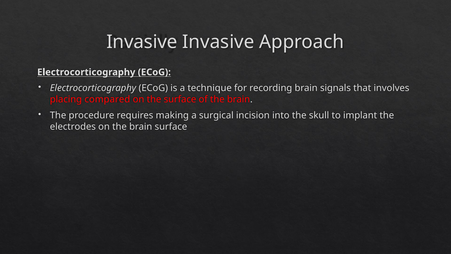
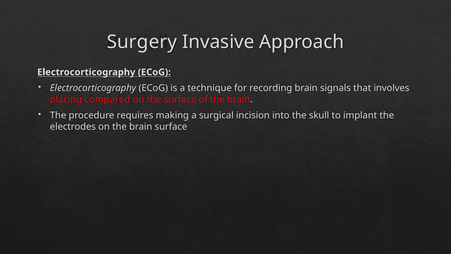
Invasive: Invasive -> Surgery (142, 42)
